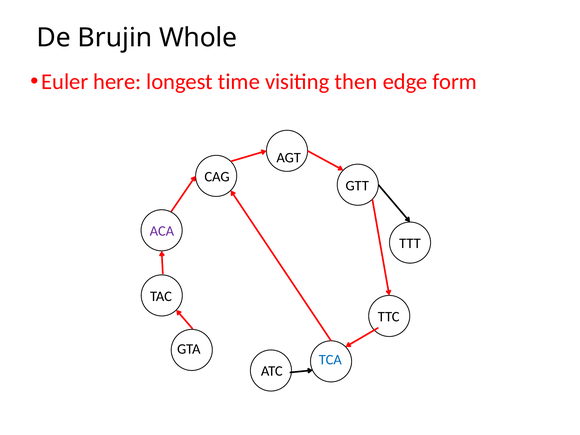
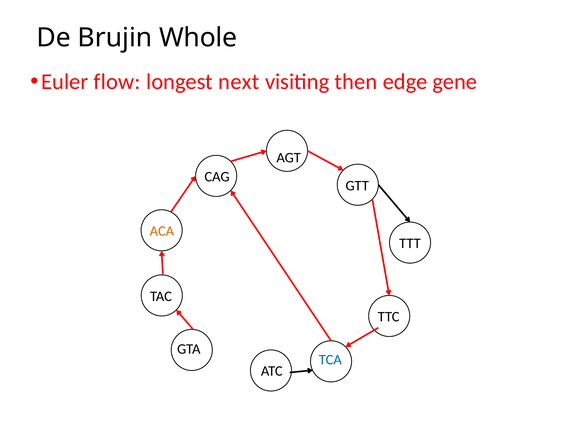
here: here -> flow (117, 82)
time: time -> next (239, 82)
form: form -> gene (455, 82)
ACA colour: purple -> orange (162, 231)
